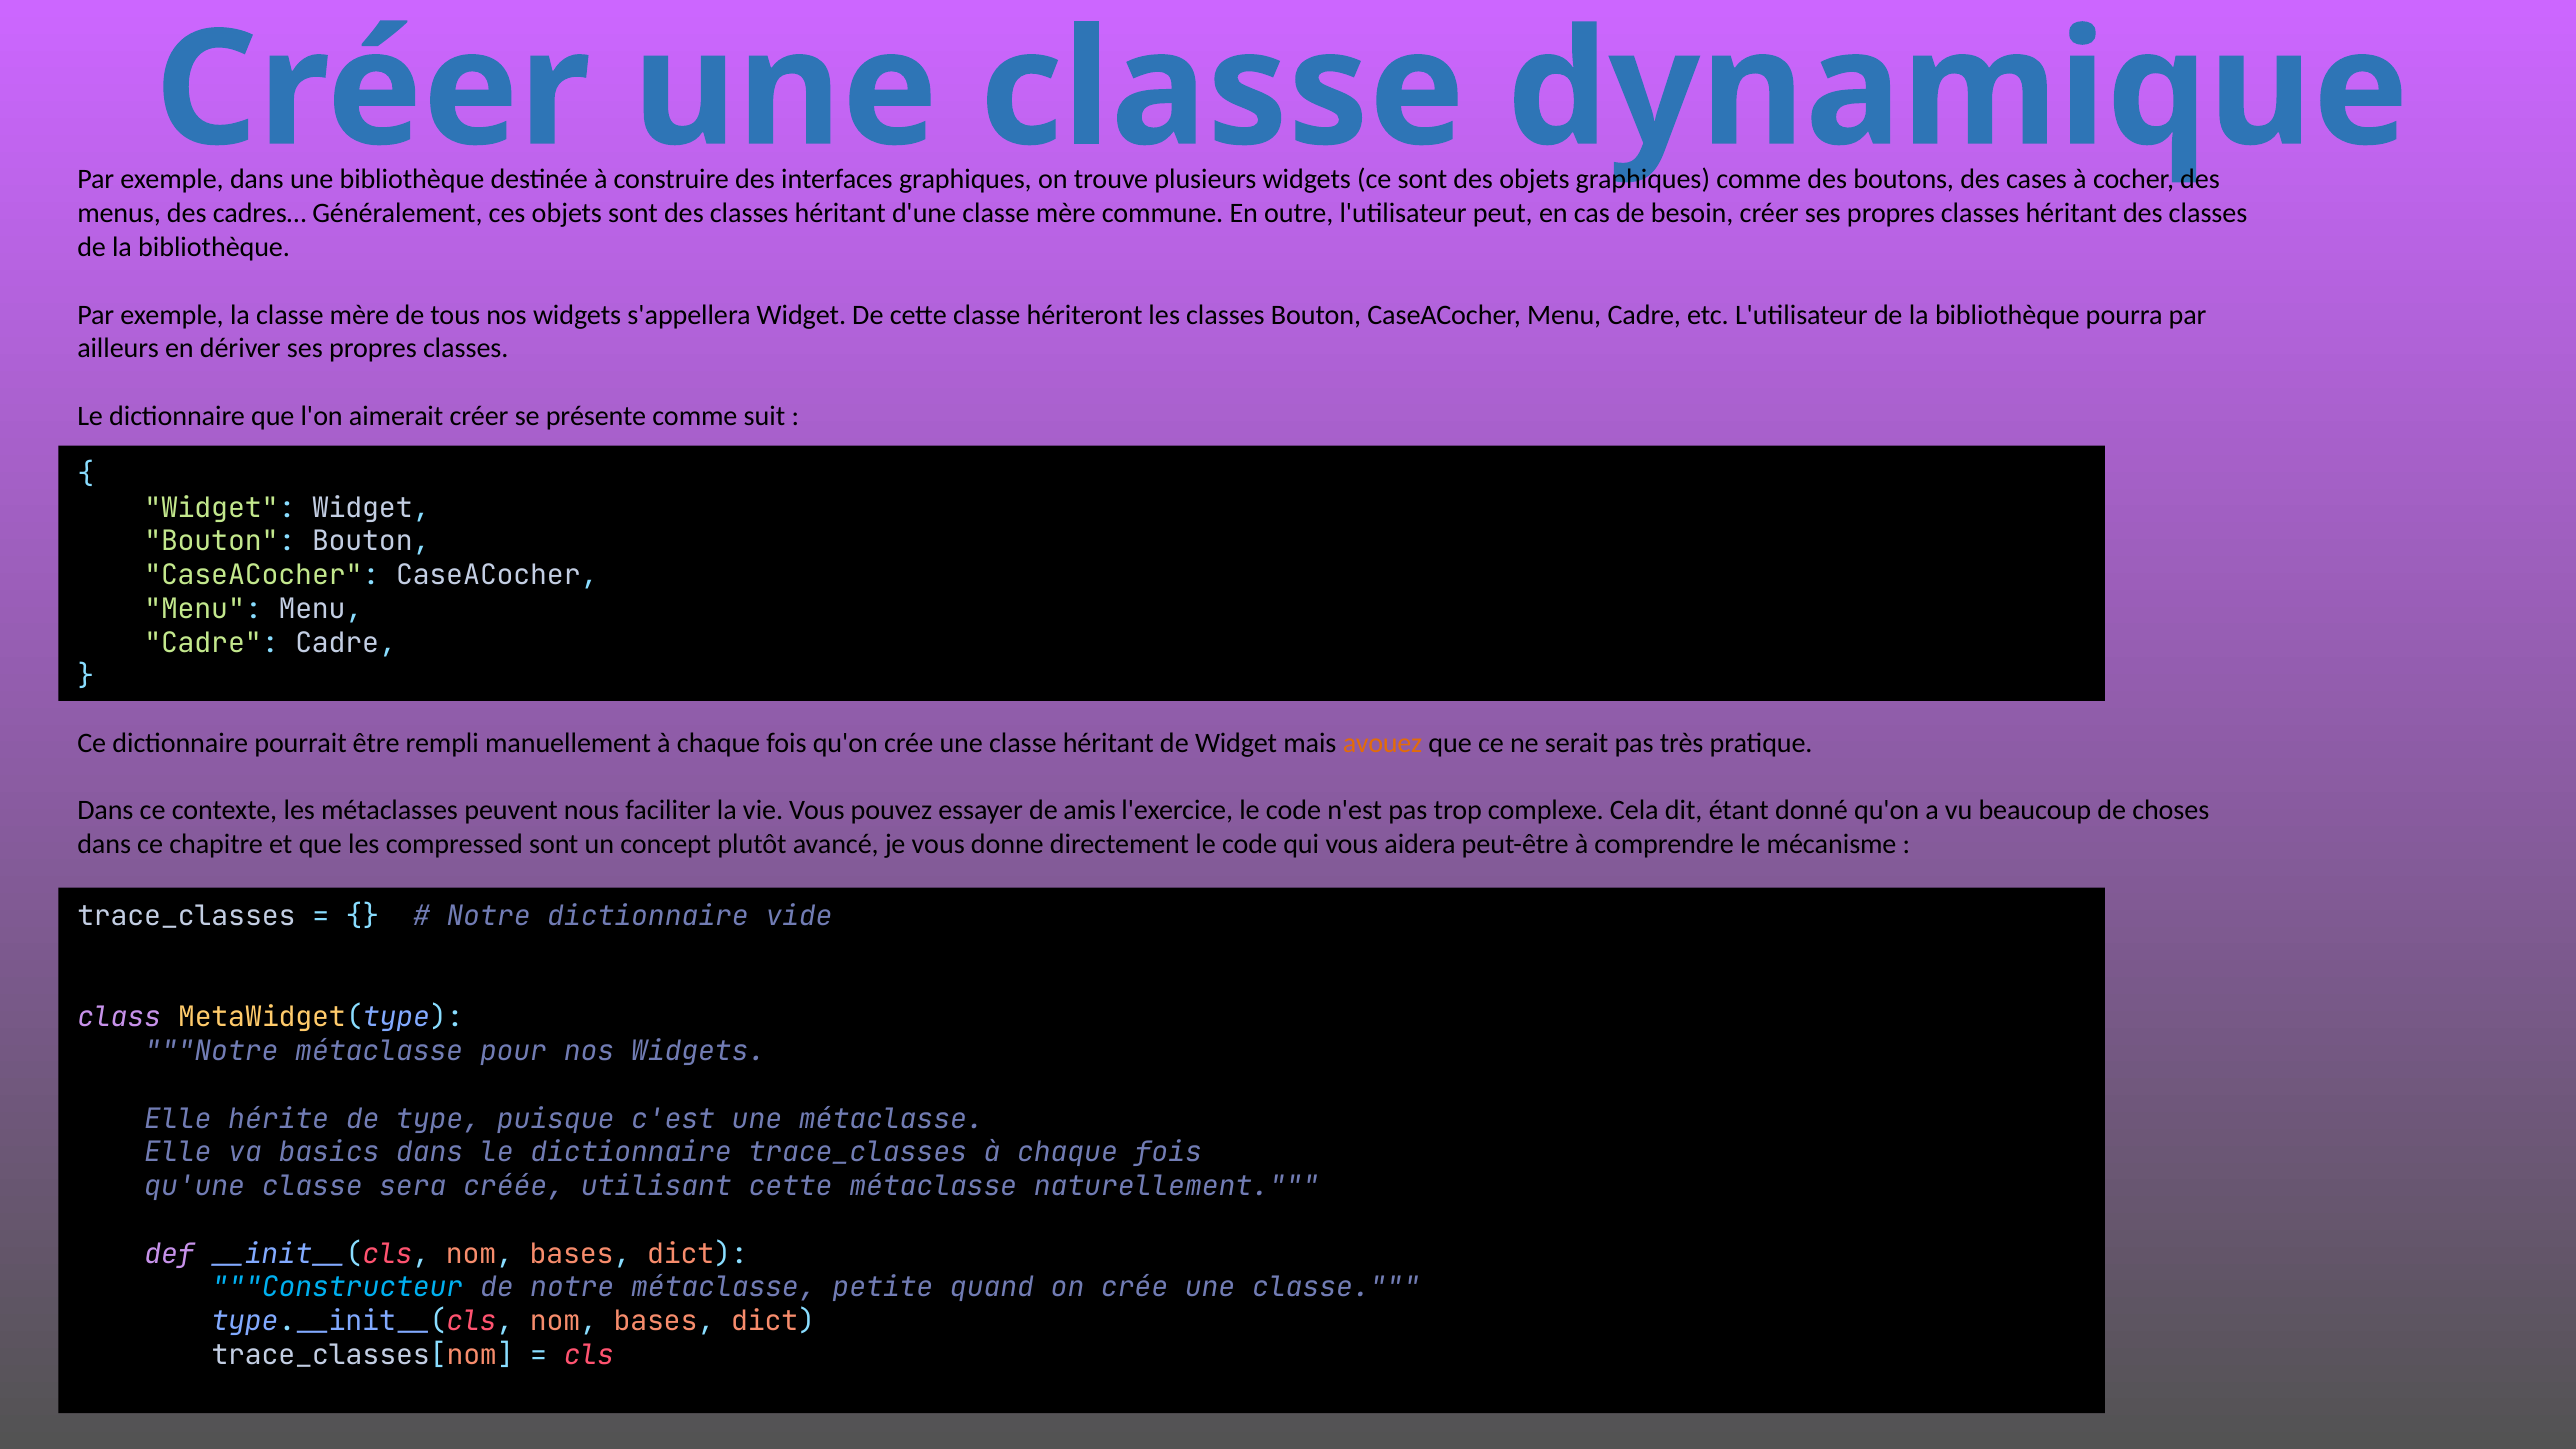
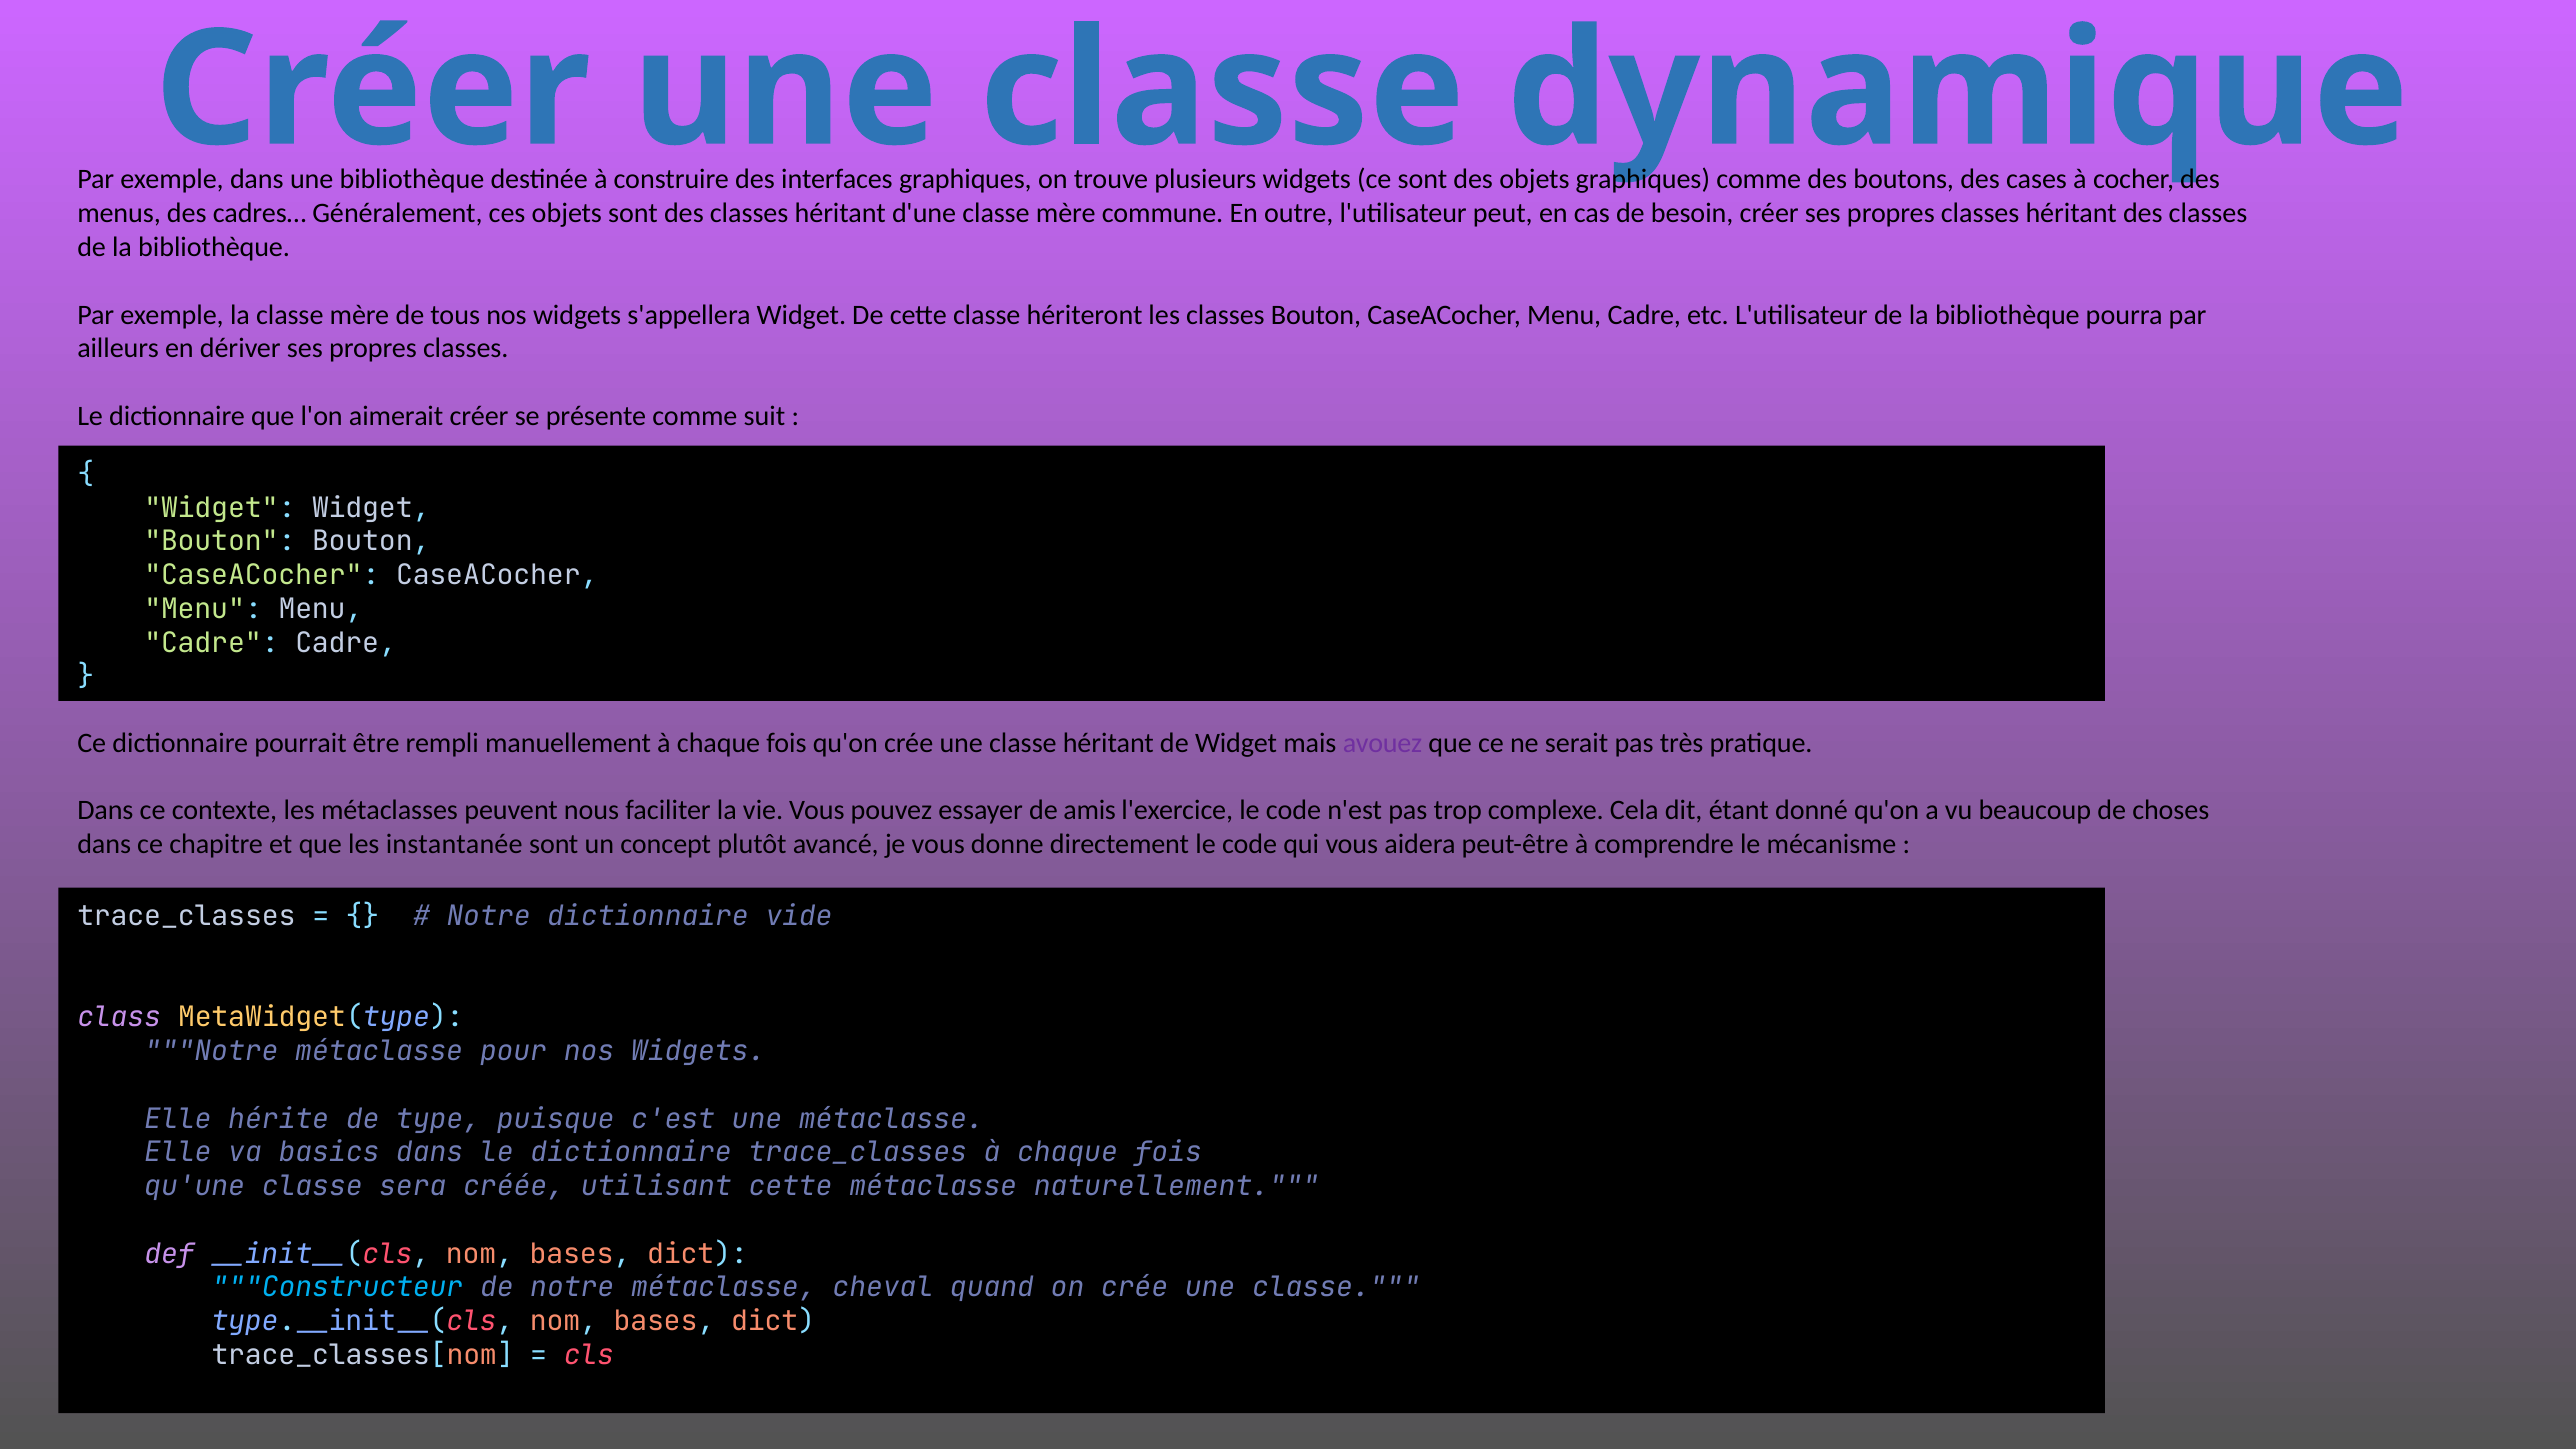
avouez colour: orange -> purple (1383, 743)
compressed: compressed -> instantanée (454, 844)
petite: petite -> cheval (883, 1288)
